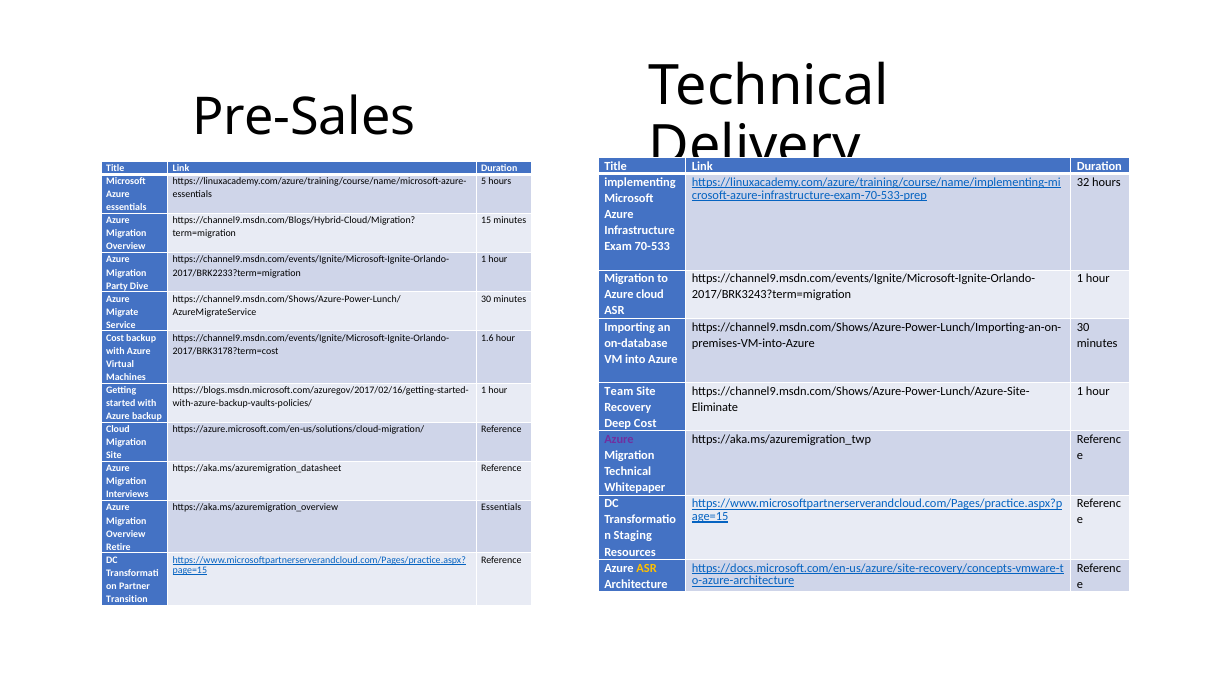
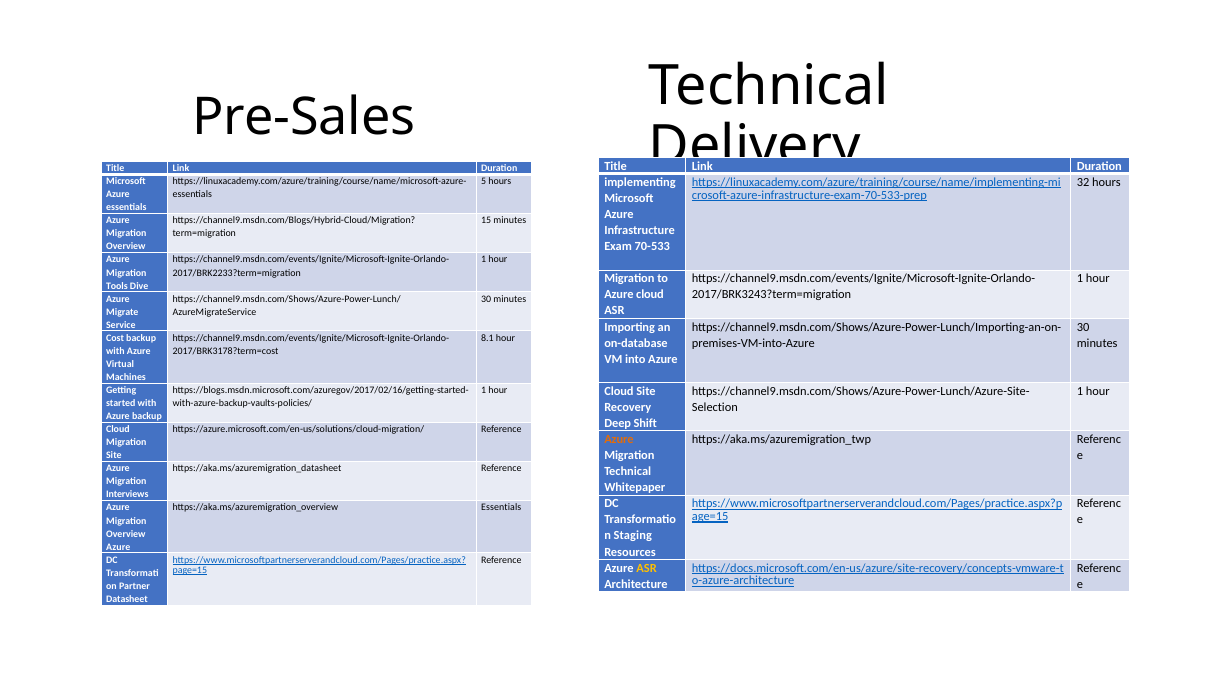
Party: Party -> Tools (117, 286)
1.6: 1.6 -> 8.1 (487, 338)
Team: Team -> Cloud (619, 391)
Eliminate: Eliminate -> Selection (715, 408)
Deep Cost: Cost -> Shift (645, 424)
Azure colour: purple -> orange (619, 440)
Retire: Retire -> Azure (118, 547)
Transition: Transition -> Datasheet (127, 599)
